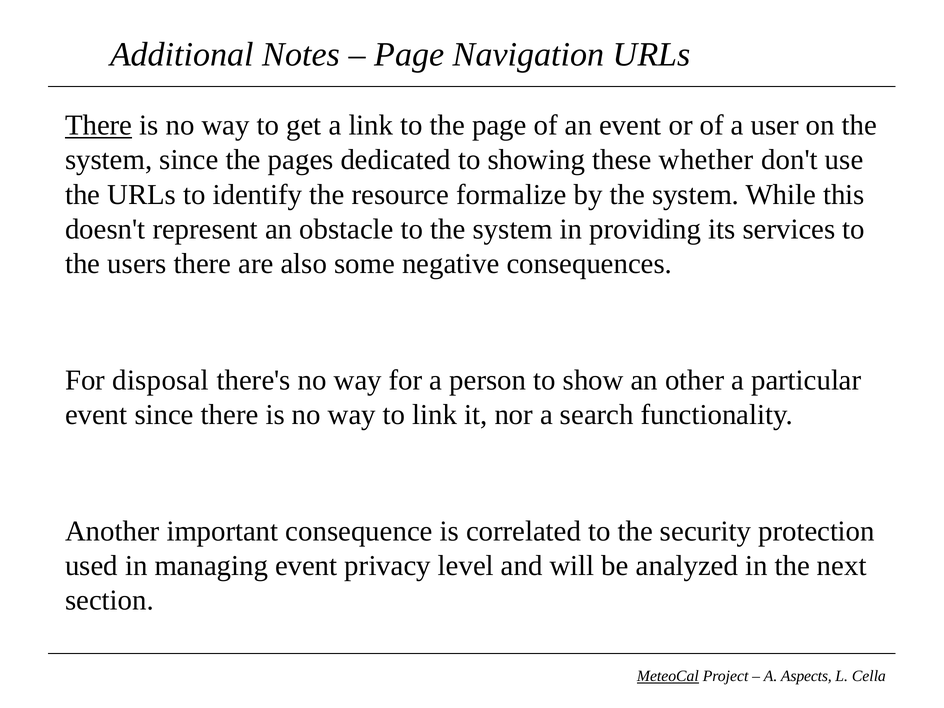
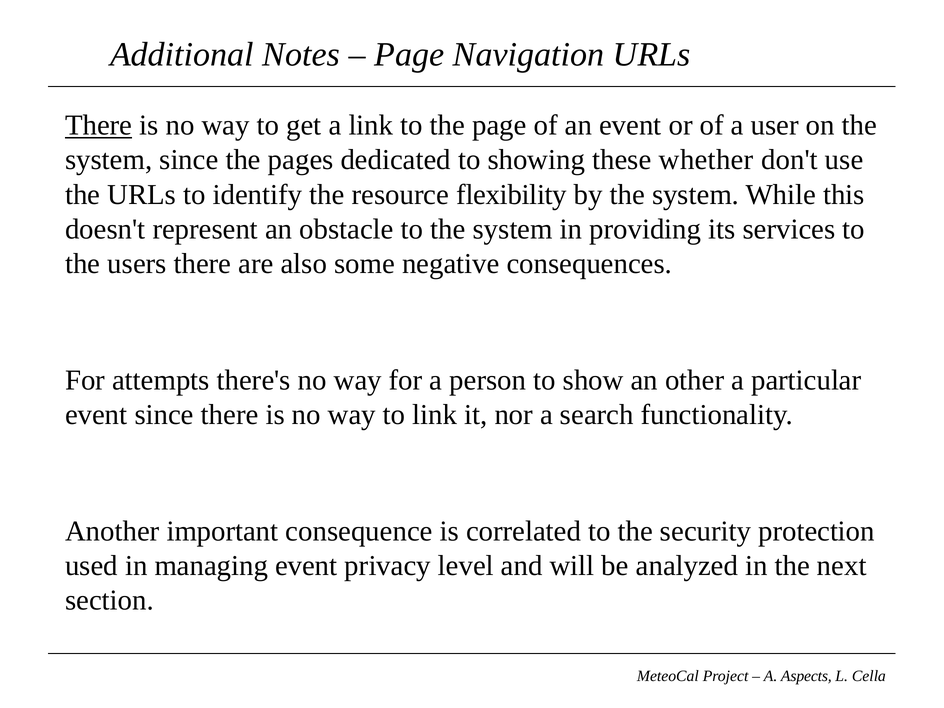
formalize: formalize -> flexibility (512, 194)
disposal: disposal -> attempts (161, 380)
MeteoCal underline: present -> none (668, 676)
